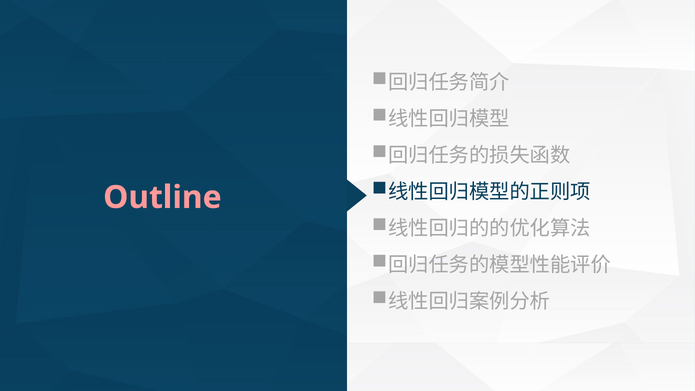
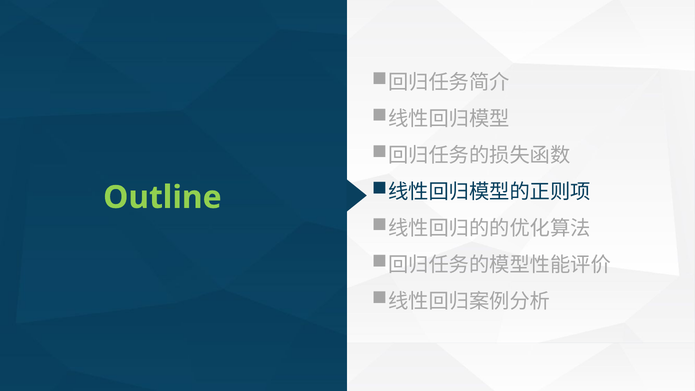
Outline colour: pink -> light green (162, 197)
